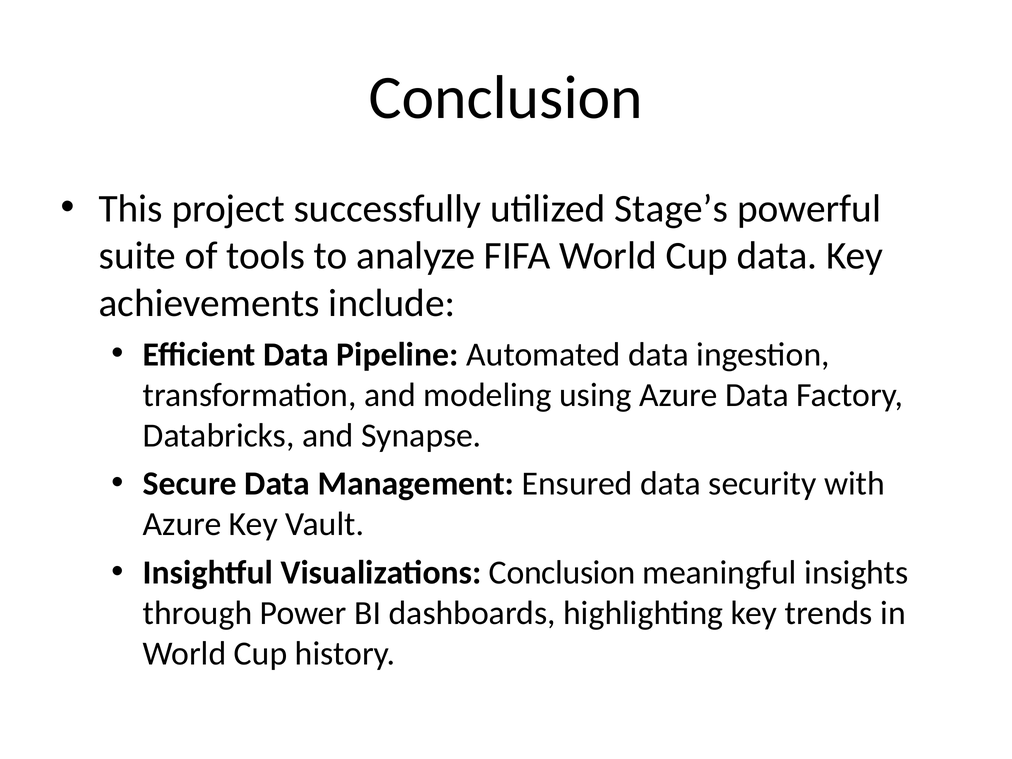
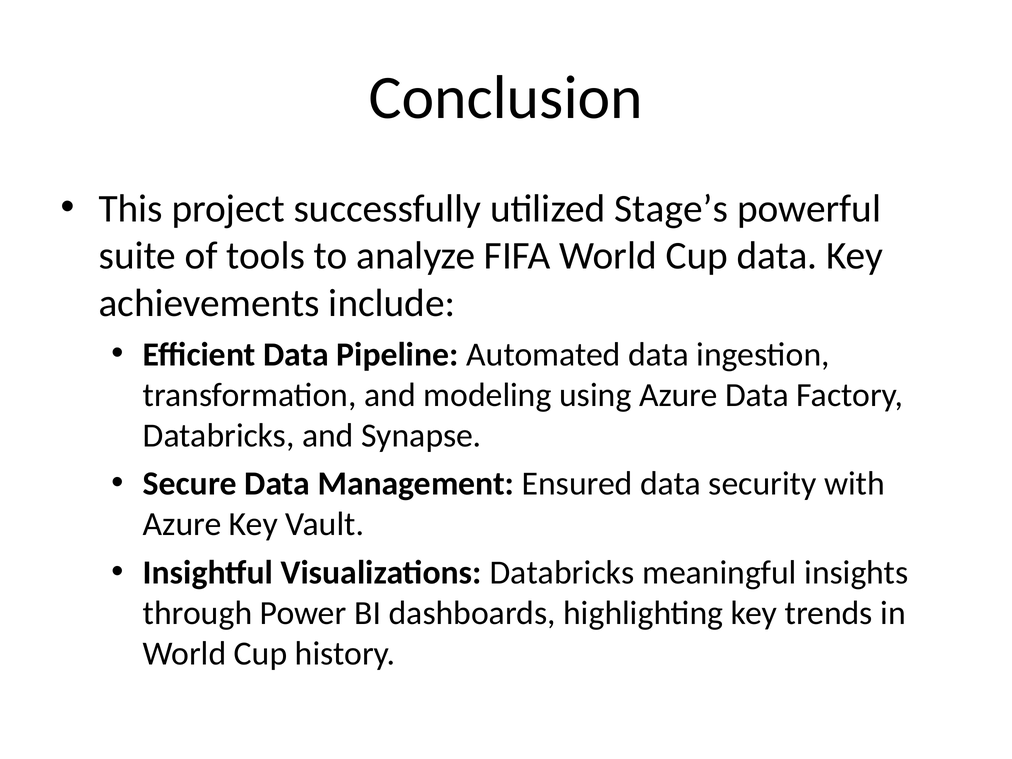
Visualizations Conclusion: Conclusion -> Databricks (562, 573)
